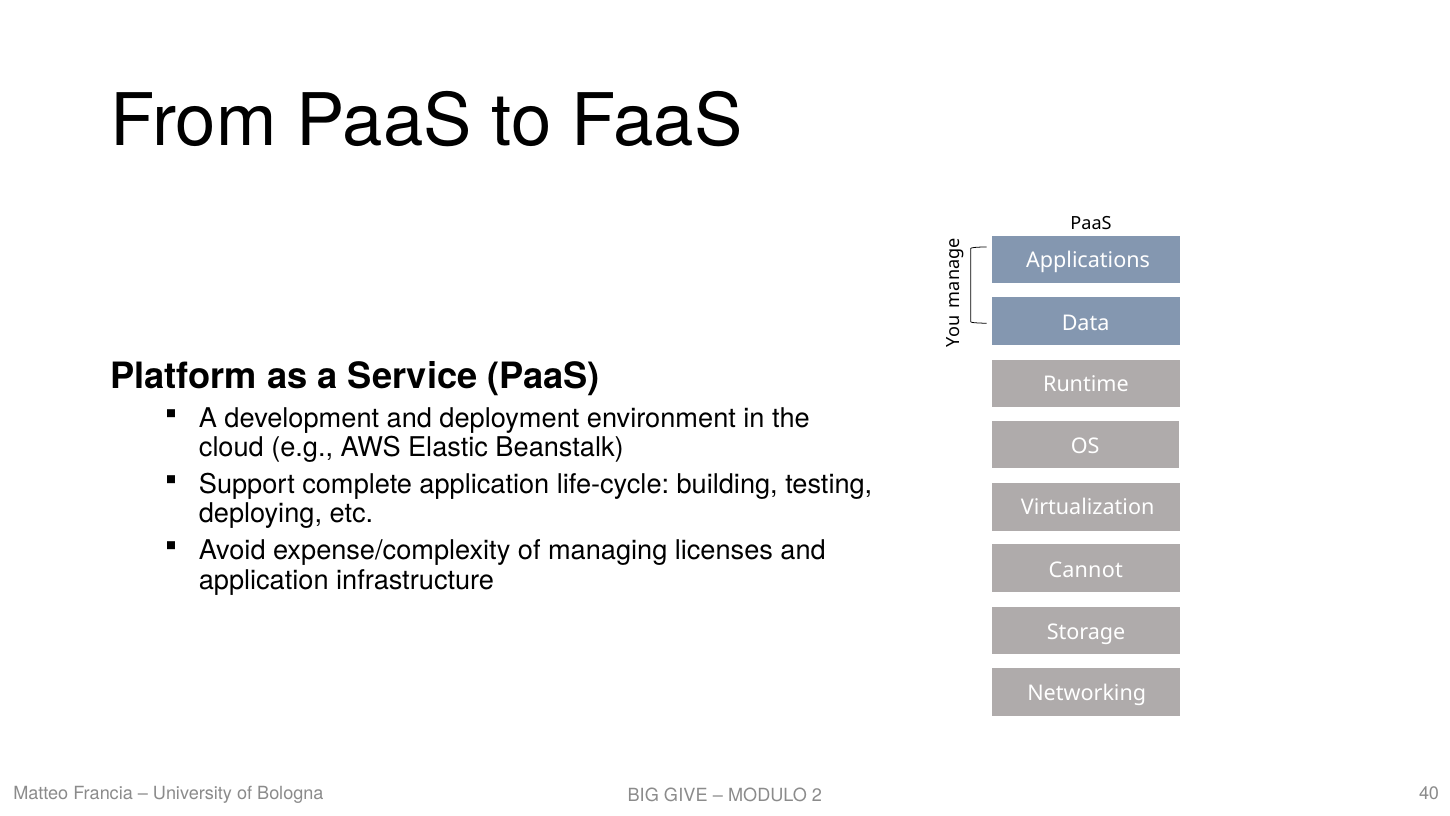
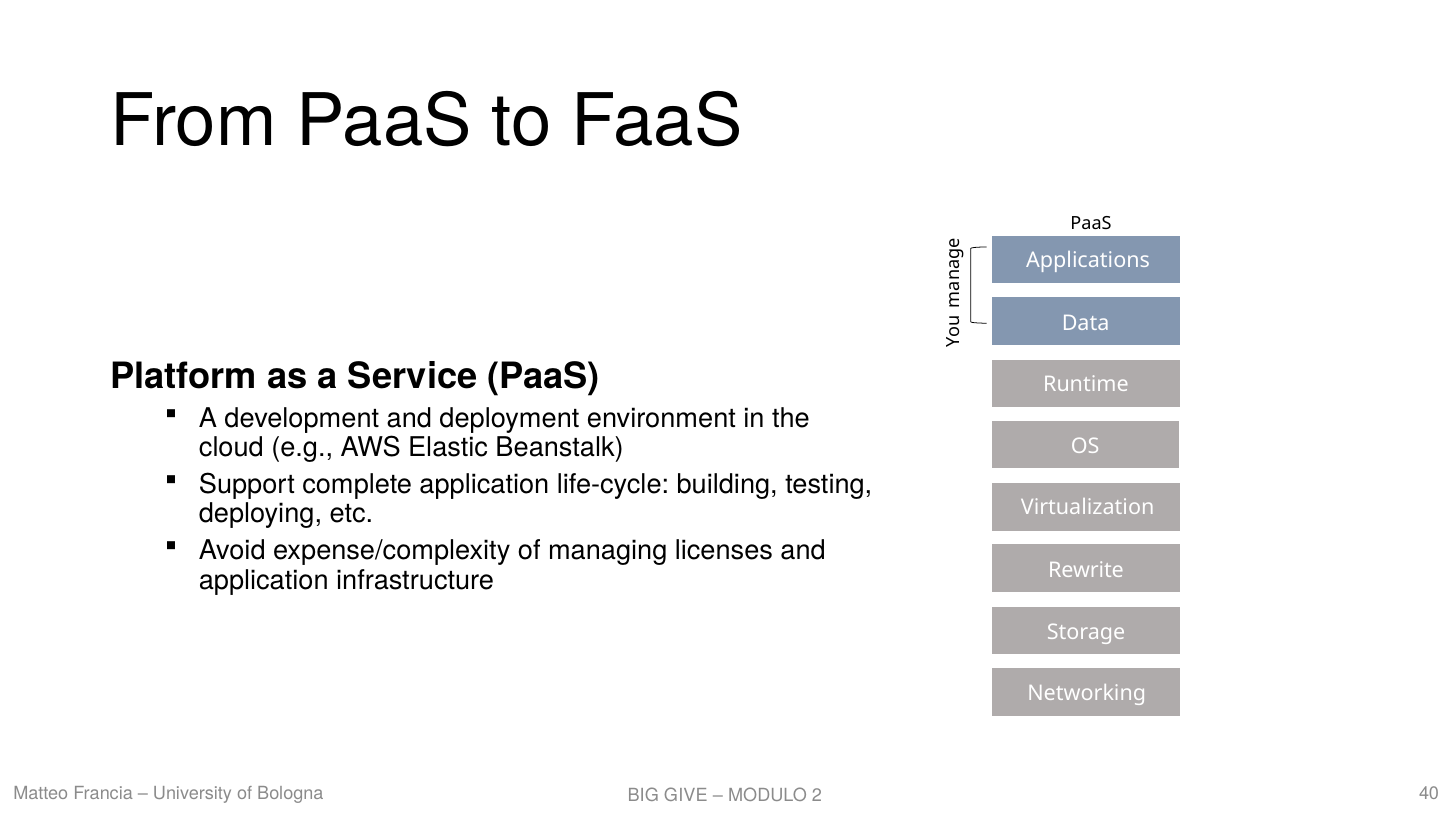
Cannot: Cannot -> Rewrite (1086, 570)
